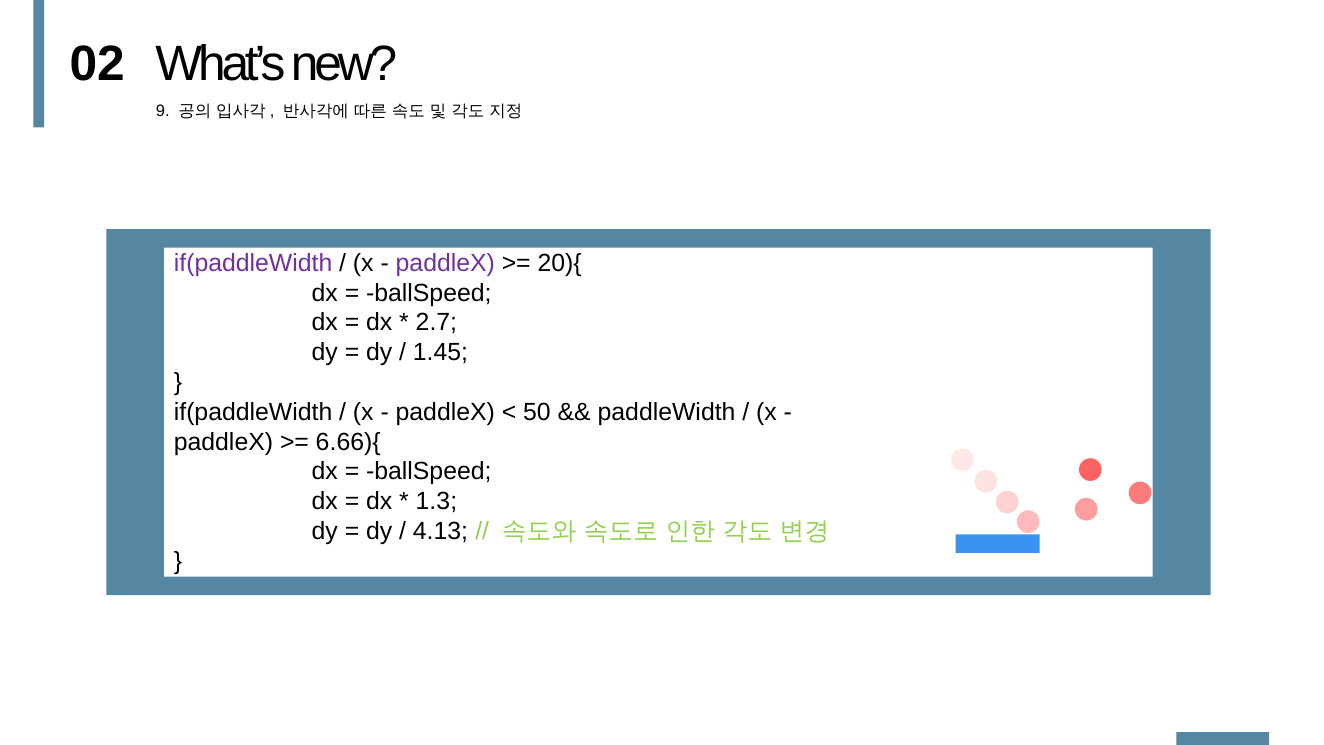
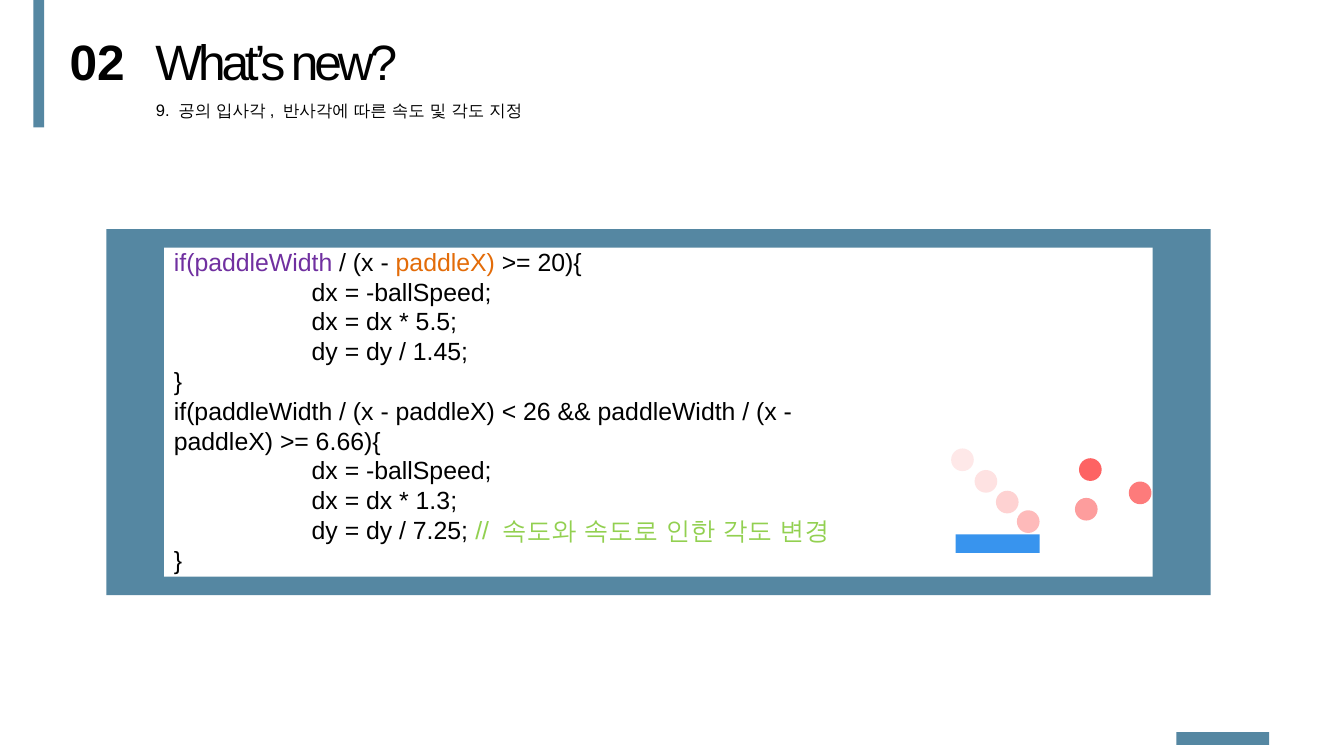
paddleX colour: purple -> orange (445, 263)
2.7: 2.7 -> 5.5 (436, 323)
50: 50 -> 26 (537, 412)
4.13: 4.13 -> 7.25 (440, 531)
